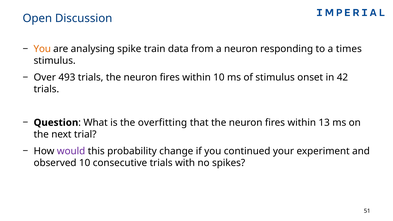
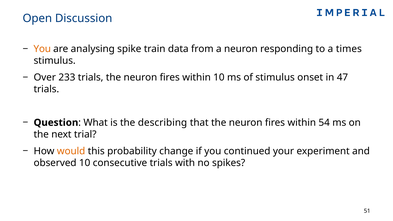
493: 493 -> 233 (67, 77)
42: 42 -> 47 (342, 77)
overfitting: overfitting -> describing (163, 123)
13: 13 -> 54 (324, 123)
would colour: purple -> orange (71, 151)
